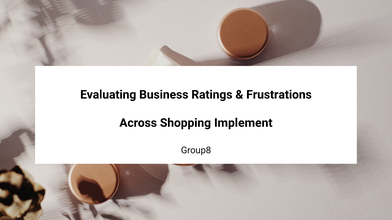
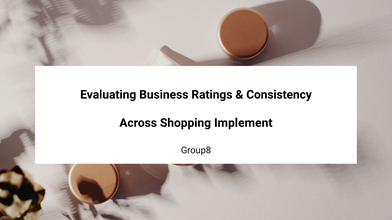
Frustrations: Frustrations -> Consistency (279, 95)
